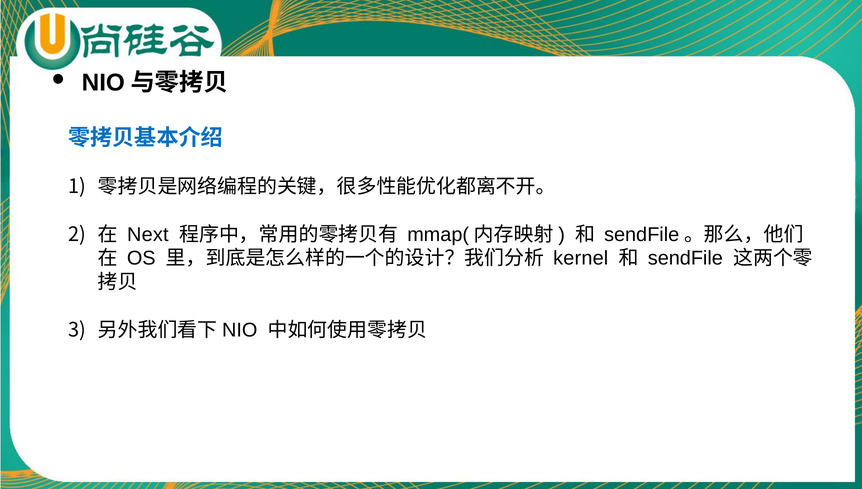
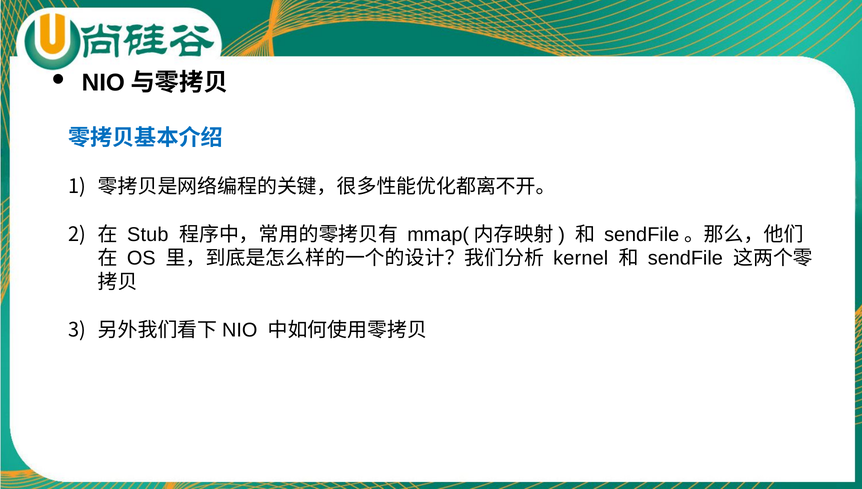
Next: Next -> Stub (148, 235)
